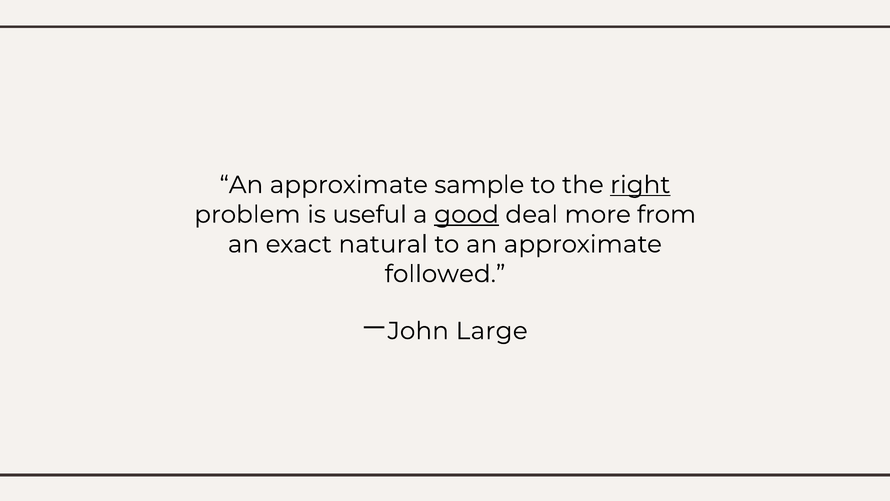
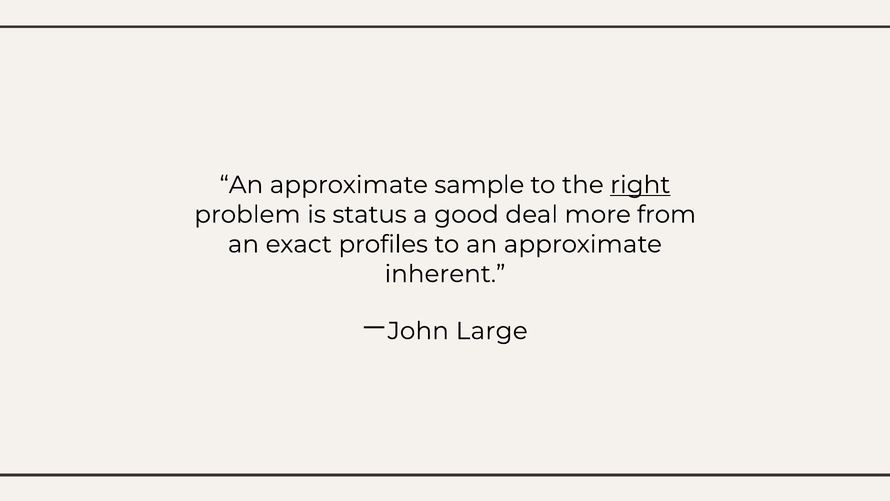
useful: useful -> status (370, 214)
good underline: present -> none (466, 214)
natural: natural -> profiles (383, 244)
followed: followed -> inherent (445, 274)
